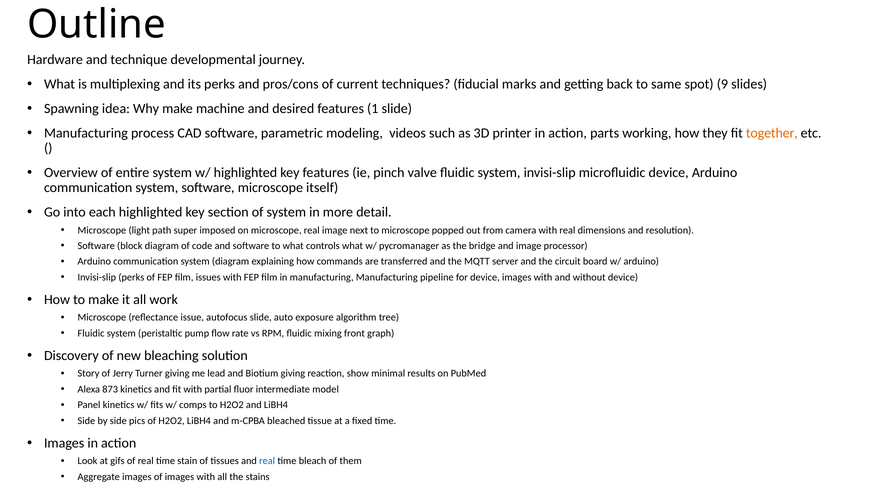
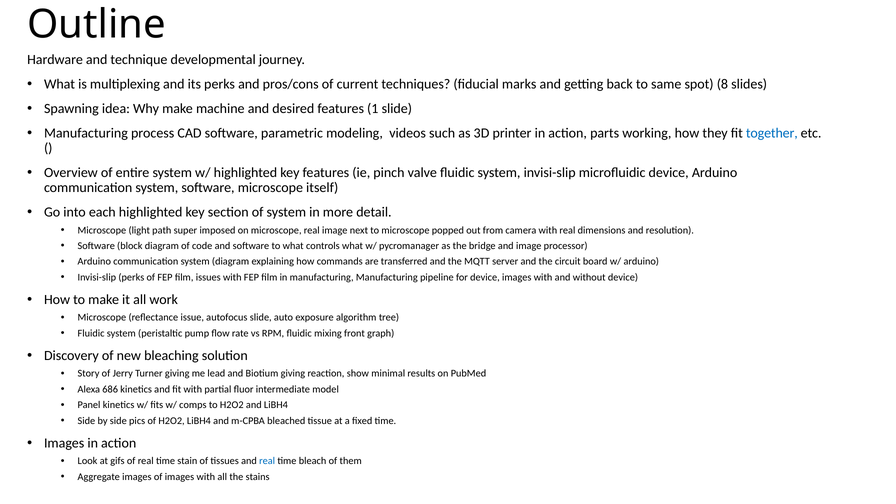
9: 9 -> 8 (722, 84)
together colour: orange -> blue (772, 133)
873: 873 -> 686 (110, 389)
